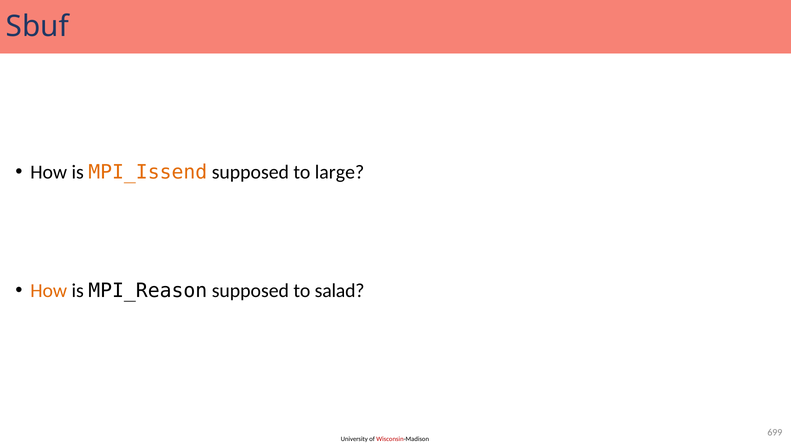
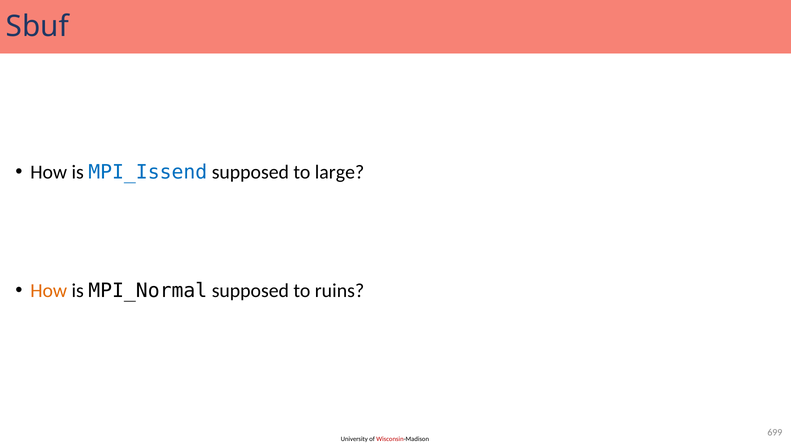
MPI_Issend colour: orange -> blue (148, 172)
MPI_Reason: MPI_Reason -> MPI_Normal (148, 290)
salad: salad -> ruins (339, 290)
